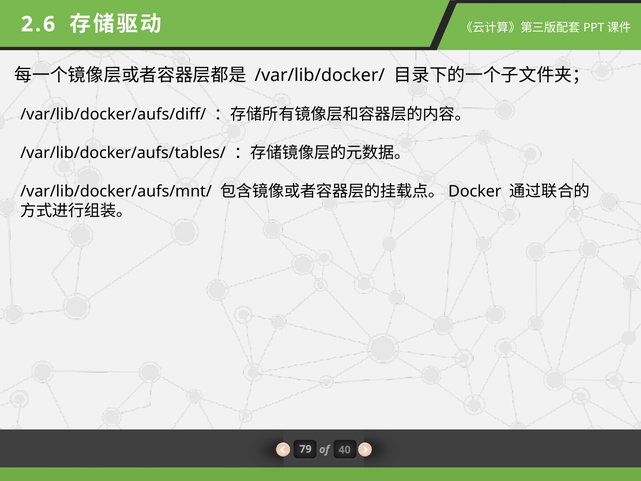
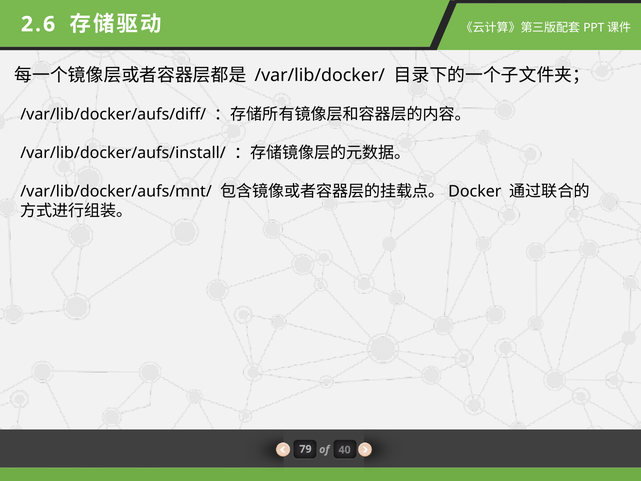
/var/lib/docker/aufs/tables/: /var/lib/docker/aufs/tables/ -> /var/lib/docker/aufs/install/ (123, 153)
